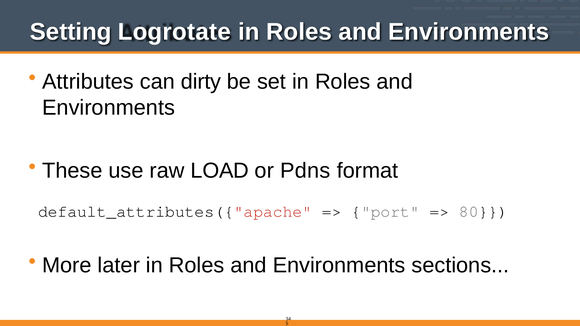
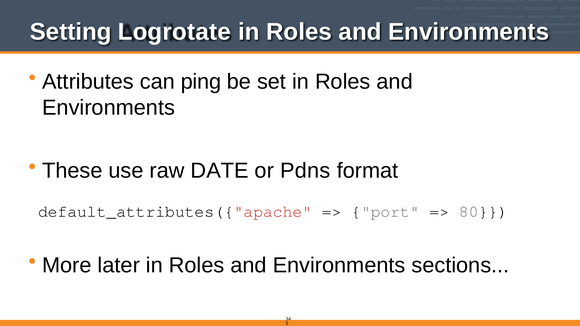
dirty: dirty -> ping (201, 82)
LOAD: LOAD -> DATE (220, 171)
